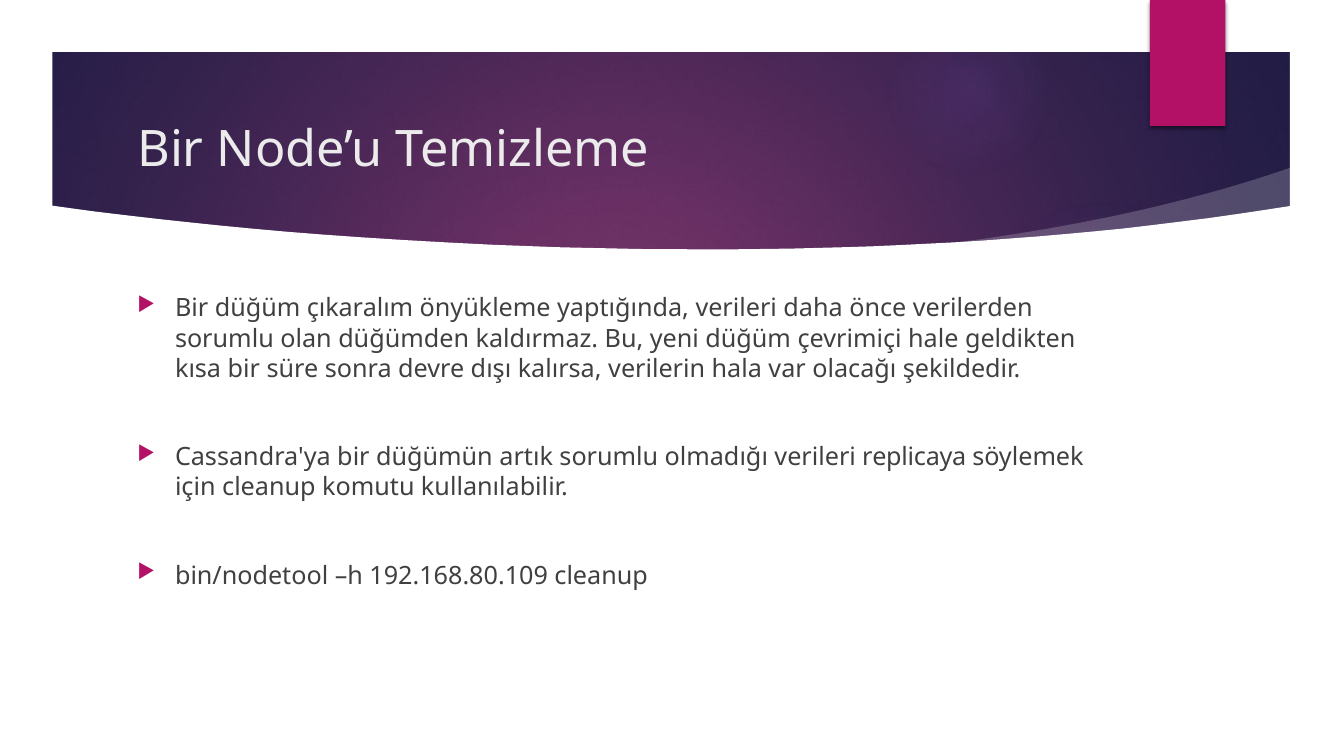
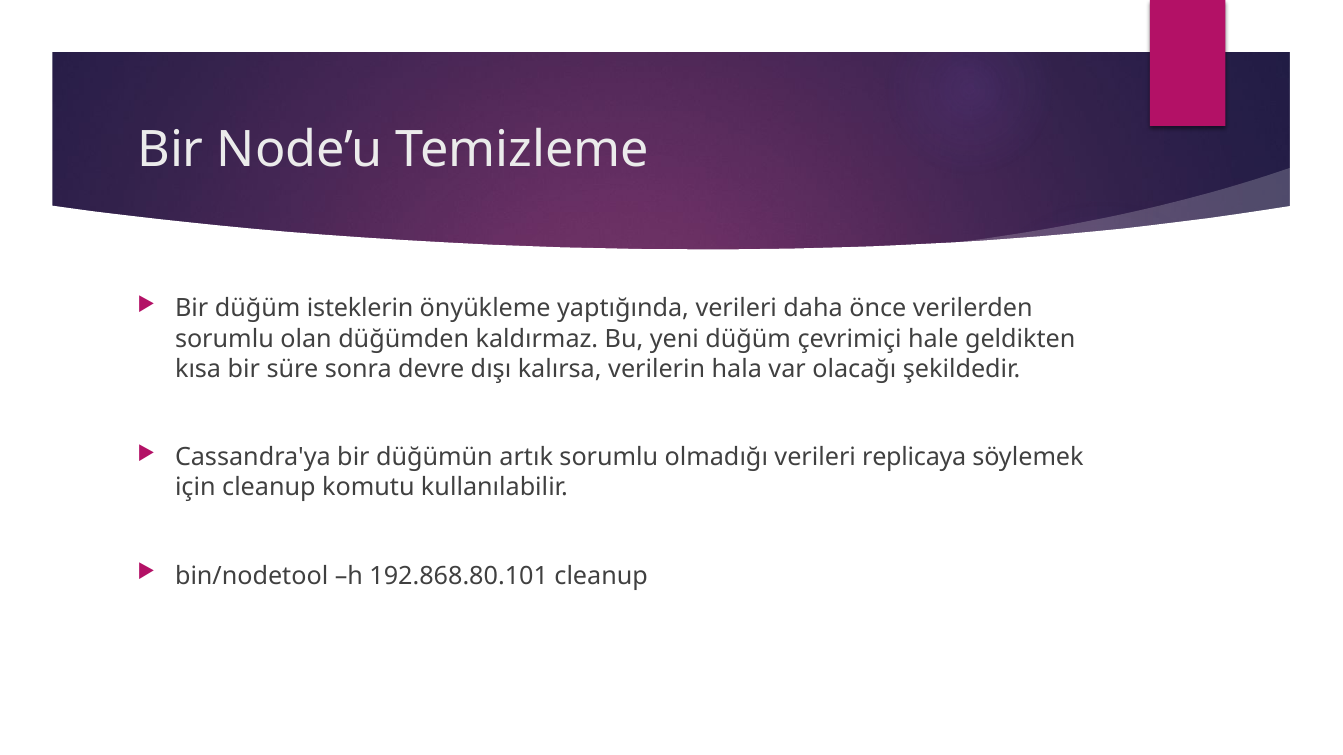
çıkaralım: çıkaralım -> isteklerin (360, 309)
192.168.80.109: 192.168.80.109 -> 192.868.80.101 (459, 576)
